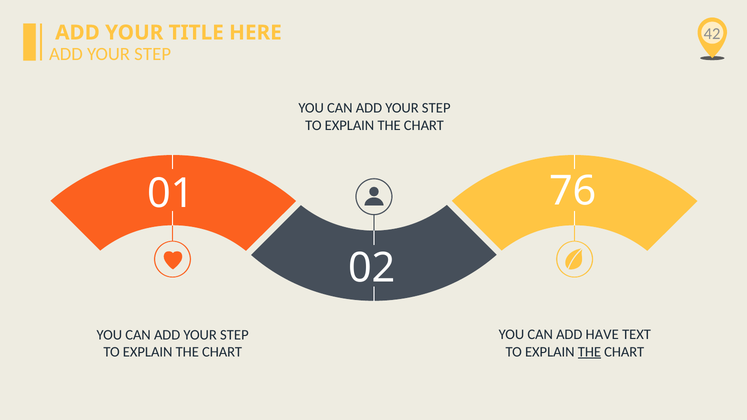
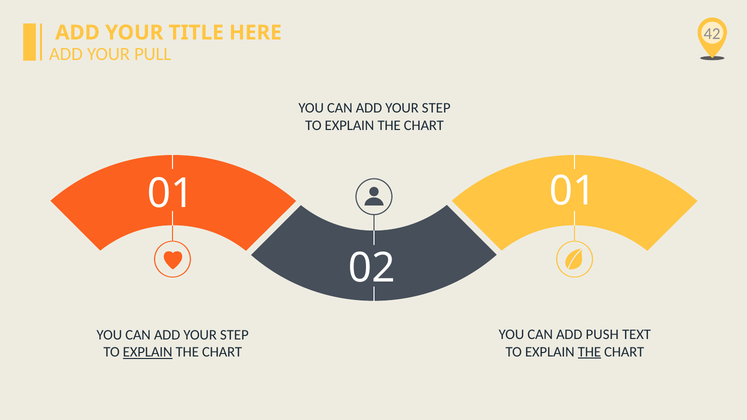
STEP: STEP -> PULL (153, 54)
01 76: 76 -> 01 (573, 191)
HAVE: HAVE -> PUSH (602, 335)
EXPLAIN underline: none -> present (148, 352)
